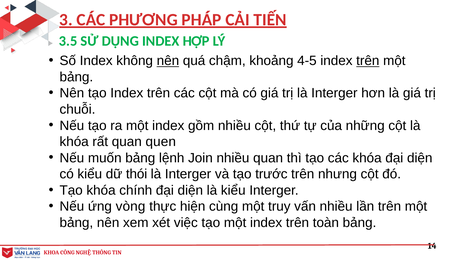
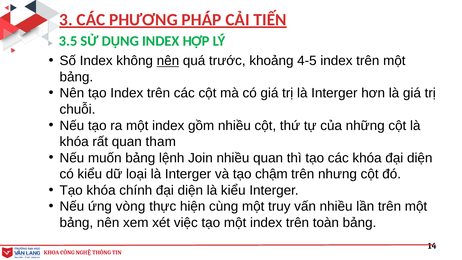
chậm: chậm -> trước (227, 61)
trên underline: present -> none (368, 61)
quen: quen -> tham (161, 142)
thói: thói -> loại (137, 174)
trước: trước -> chậm (271, 174)
